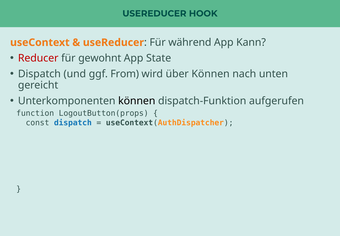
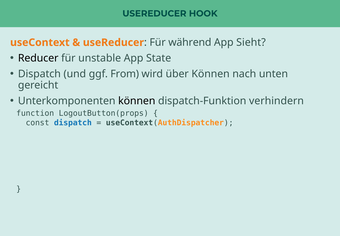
Kann: Kann -> Sieht (251, 42)
Reducer colour: red -> black (38, 58)
gewohnt: gewohnt -> unstable (100, 58)
aufgerufen: aufgerufen -> verhindern (276, 101)
